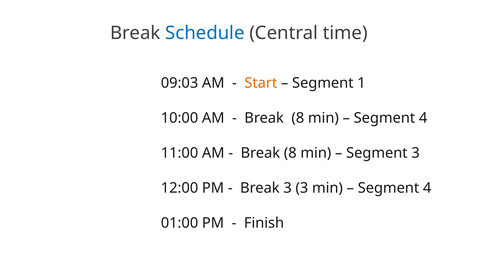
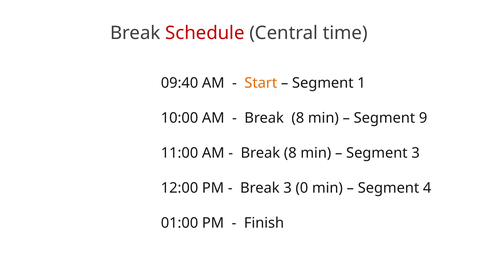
Schedule colour: blue -> red (205, 33)
09:03: 09:03 -> 09:40 (180, 83)
4: 4 -> 9 (423, 118)
3 3: 3 -> 0 (302, 188)
